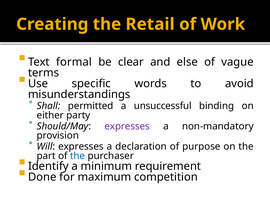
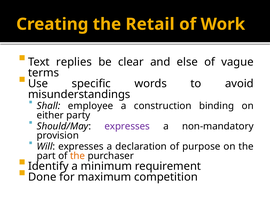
formal: formal -> replies (74, 62)
permitted: permitted -> employee (91, 106)
unsuccessful: unsuccessful -> construction (163, 106)
the colour: blue -> orange (78, 156)
